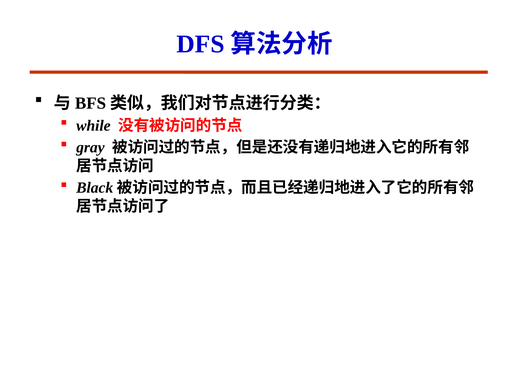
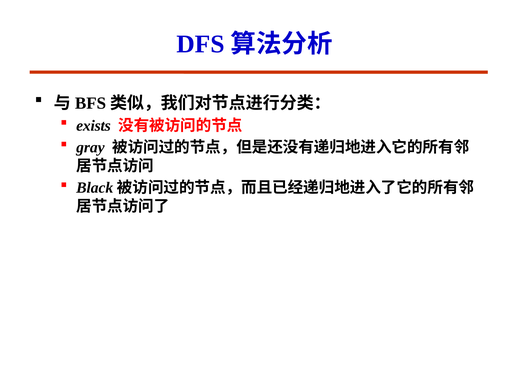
while: while -> exists (93, 126)
